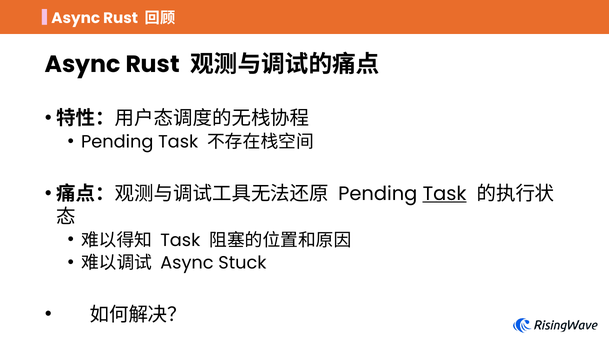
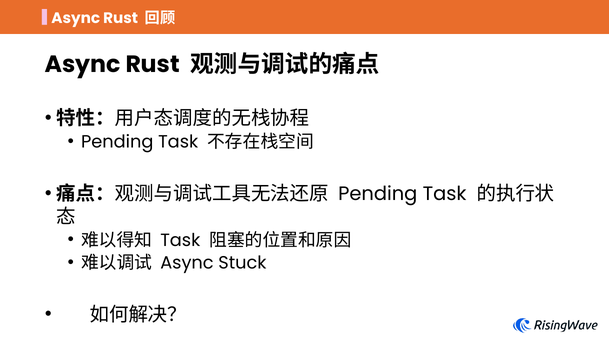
Task underline: present -> none (445, 194)
